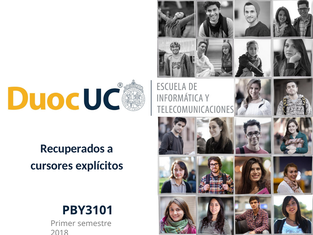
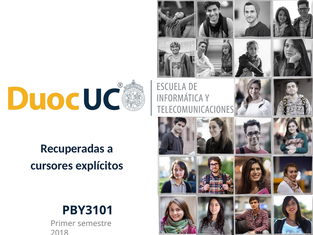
Recuperados: Recuperados -> Recuperadas (73, 149)
